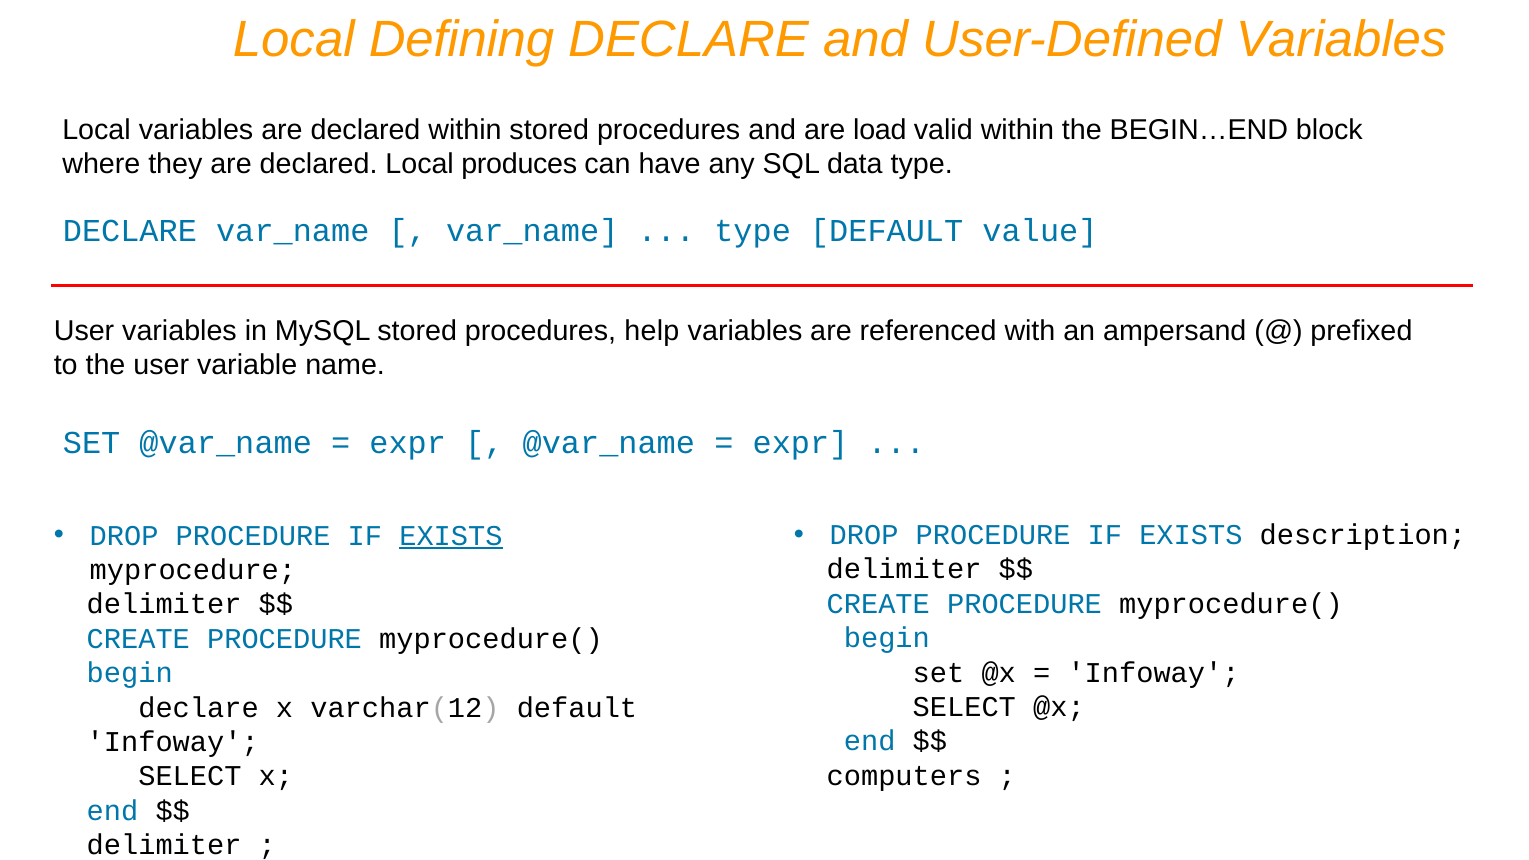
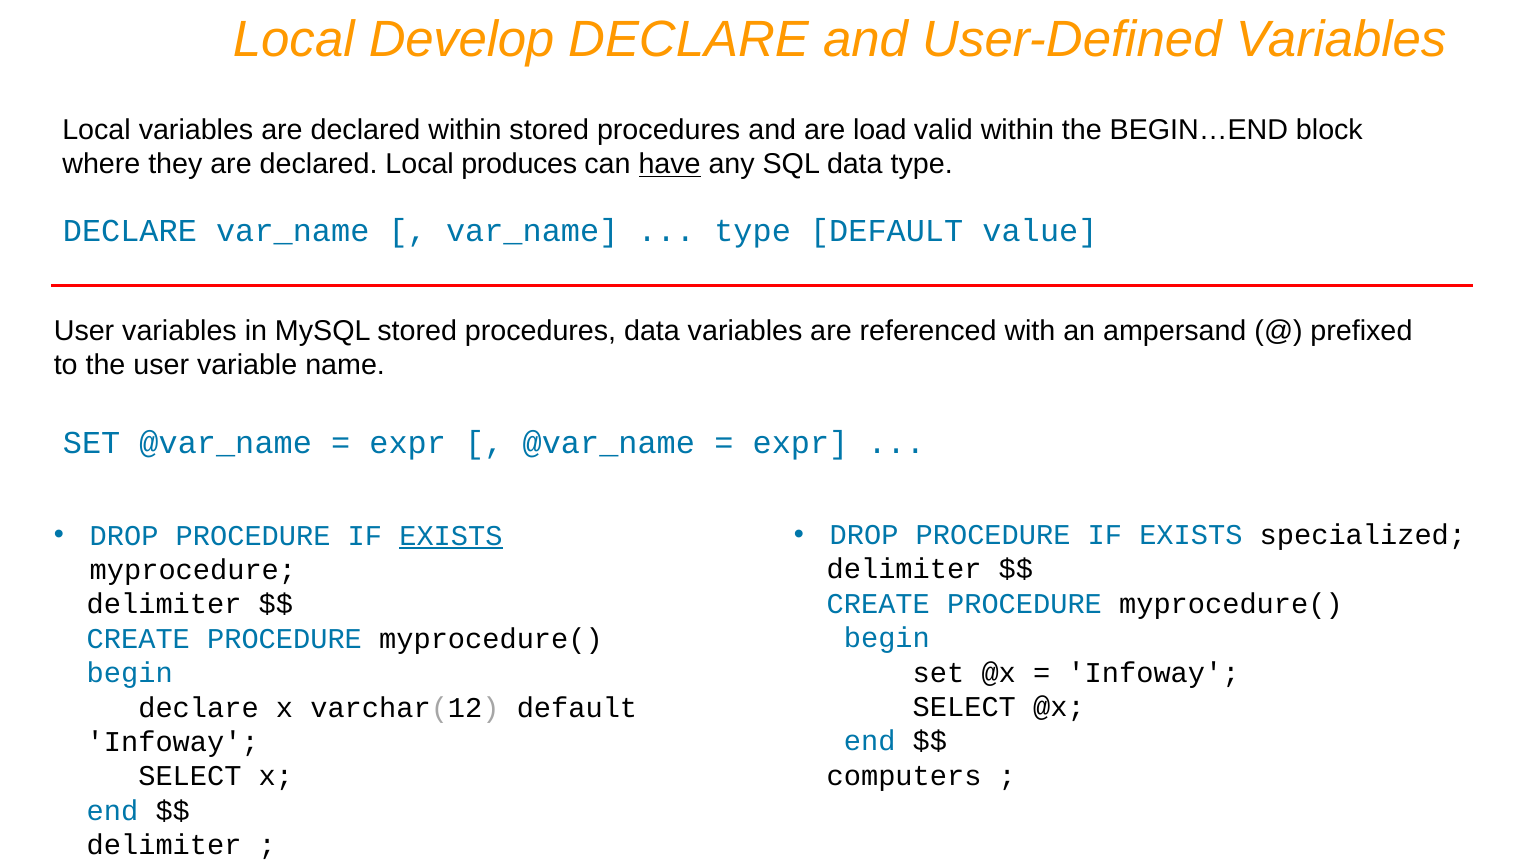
Defining: Defining -> Develop (462, 40)
have underline: none -> present (670, 164)
procedures help: help -> data (652, 331)
description: description -> specialized (1363, 535)
